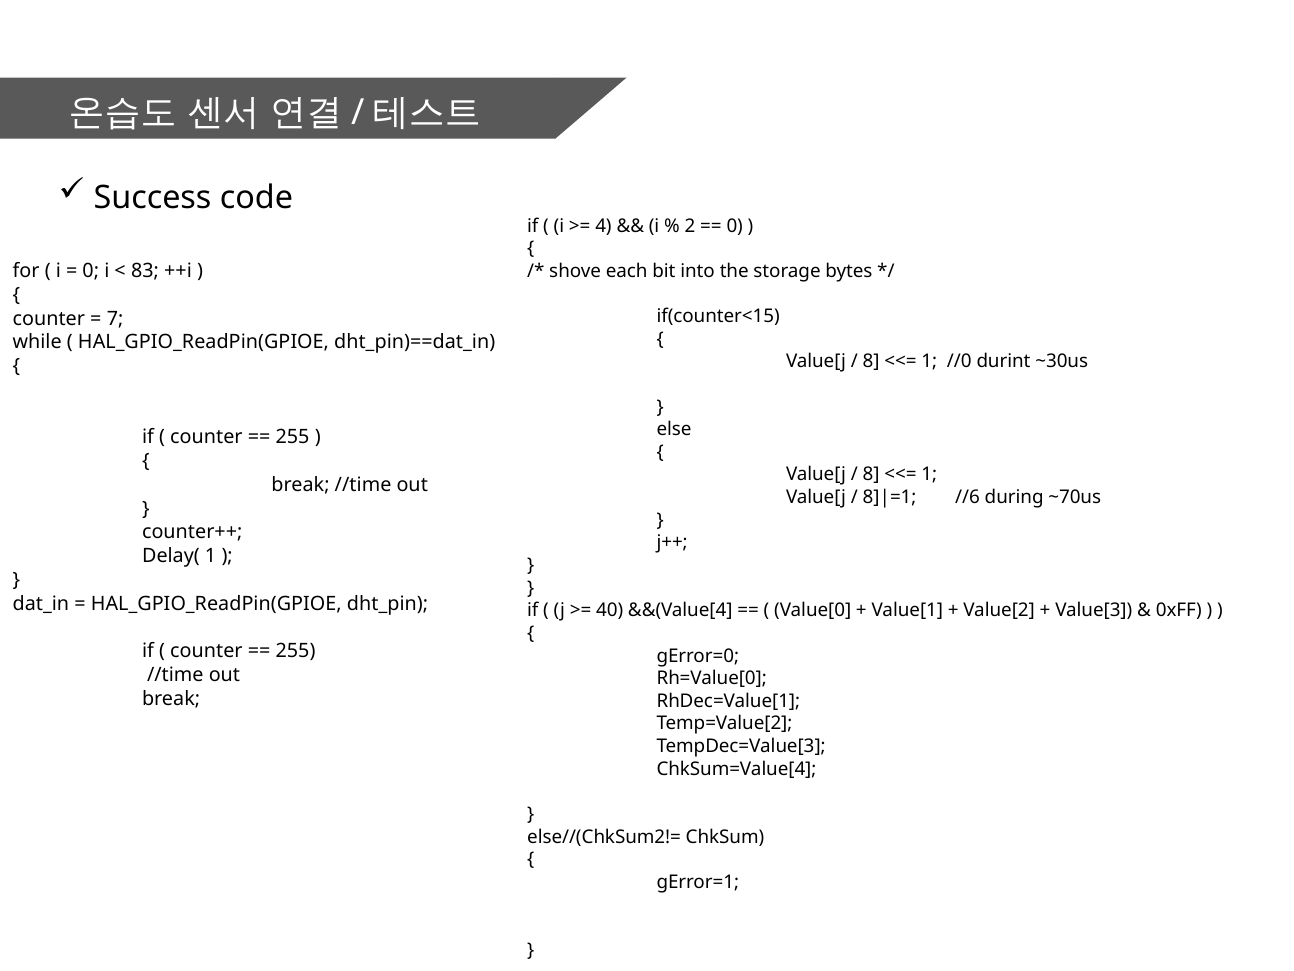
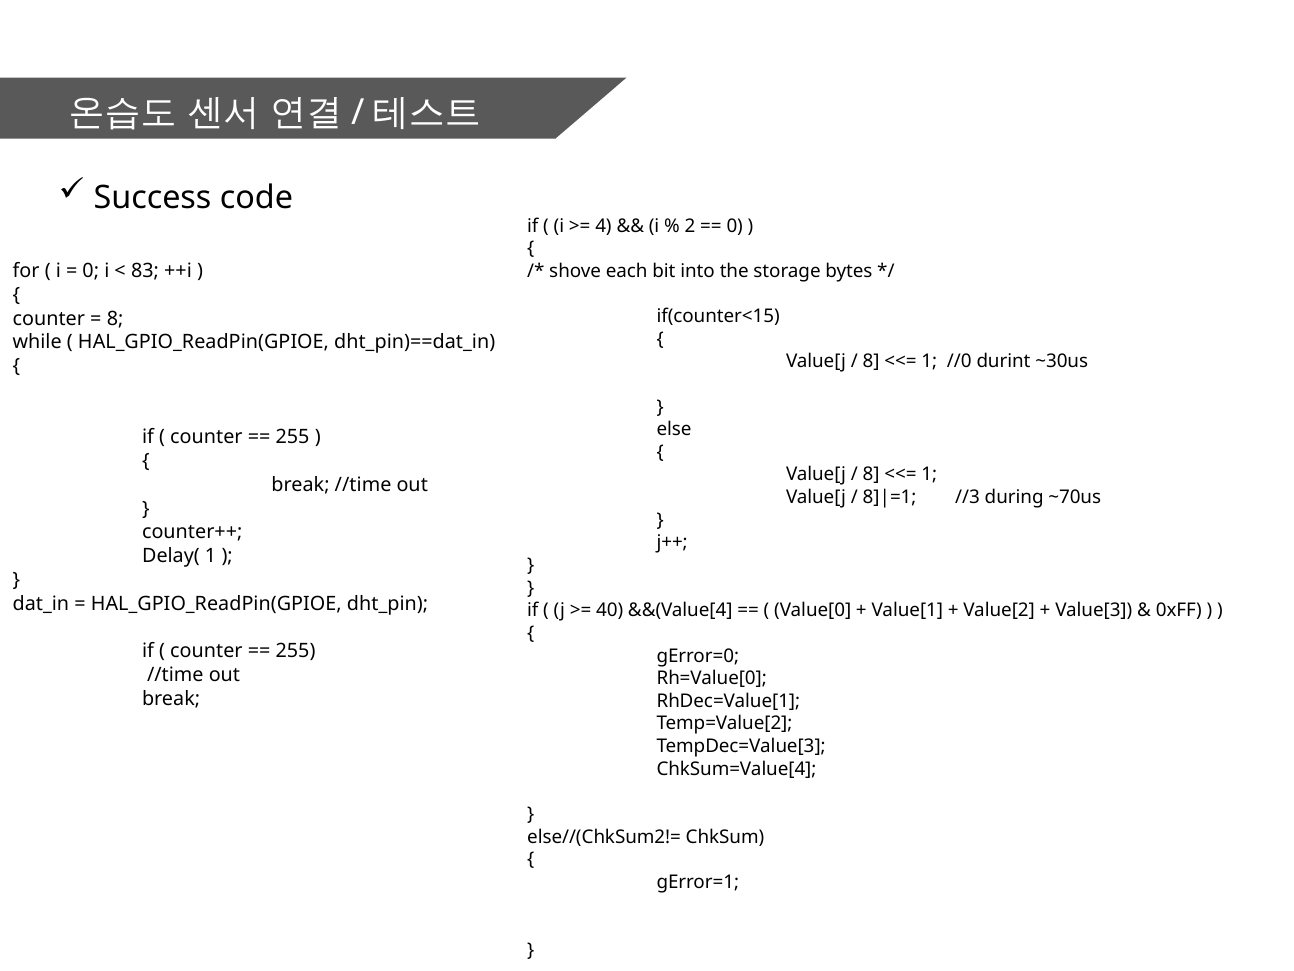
7: 7 -> 8 (115, 318)
//6: //6 -> //3 (968, 497)
